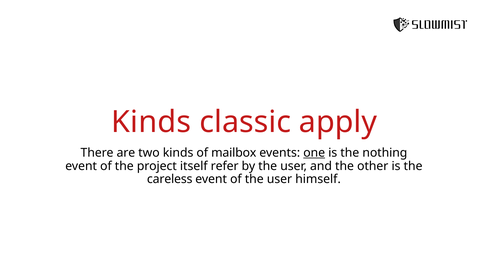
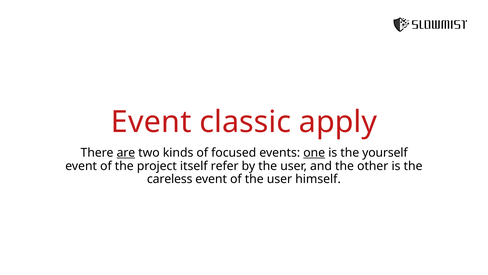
Kinds: Kinds -> Event (151, 122)
are underline: none -> present (126, 153)
mailbox: mailbox -> focused (234, 153)
nothing: nothing -> yourself (385, 153)
